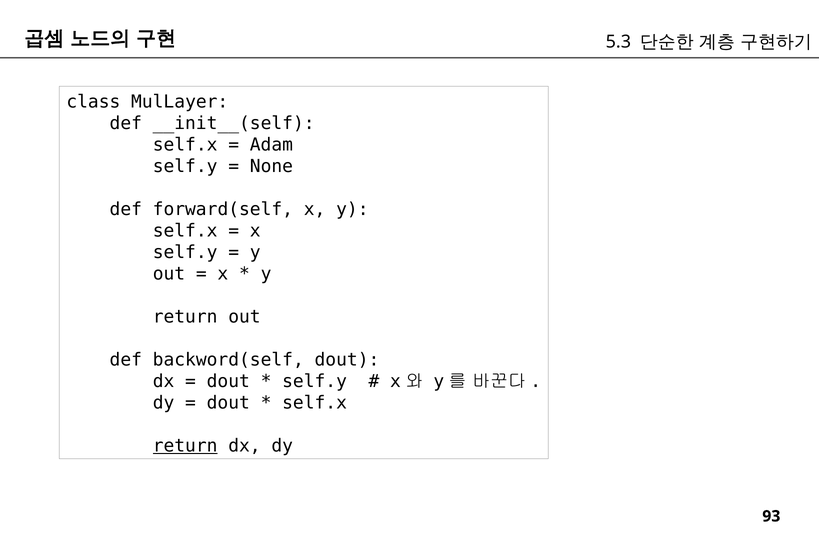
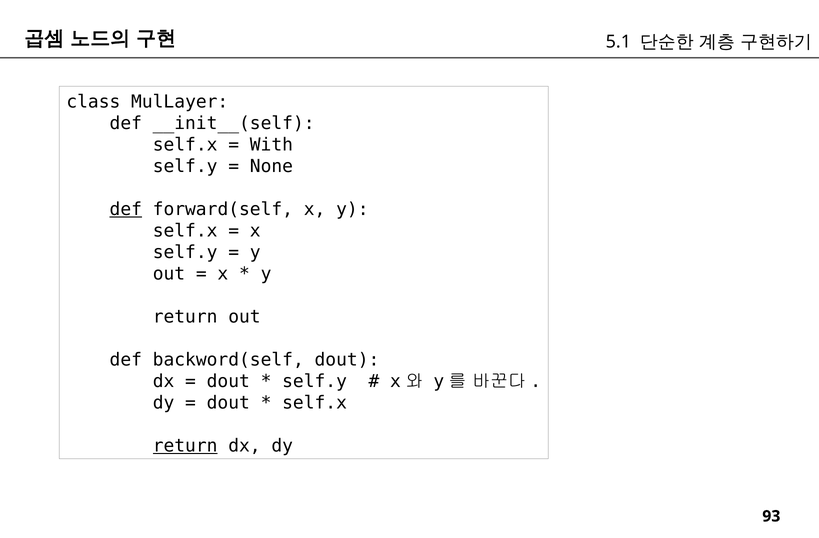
5.3: 5.3 -> 5.1 (618, 42)
Adam: Adam -> With (271, 145)
def underline: none -> present (126, 209)
